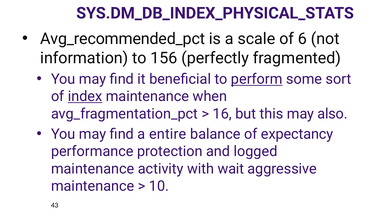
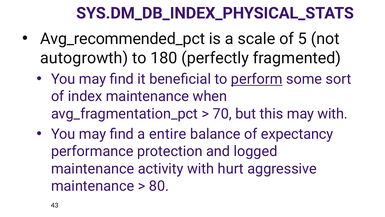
6: 6 -> 5 (302, 39)
information: information -> autogrowth (84, 58)
156: 156 -> 180 (164, 58)
index underline: present -> none (85, 96)
16: 16 -> 70 (222, 114)
may also: also -> with (333, 114)
wait: wait -> hurt (231, 168)
10: 10 -> 80 (159, 186)
